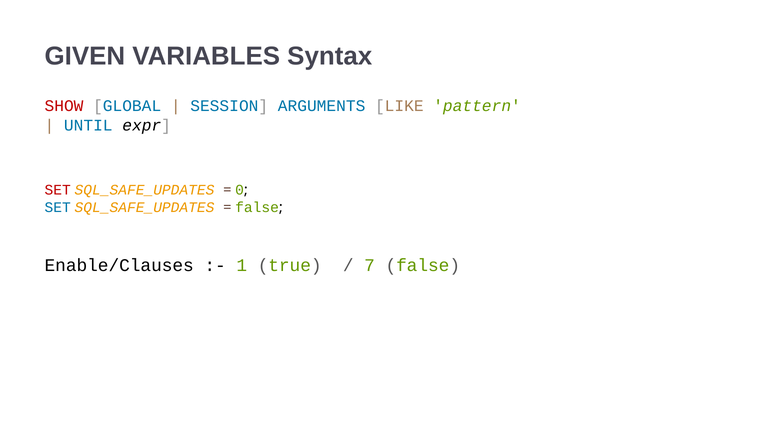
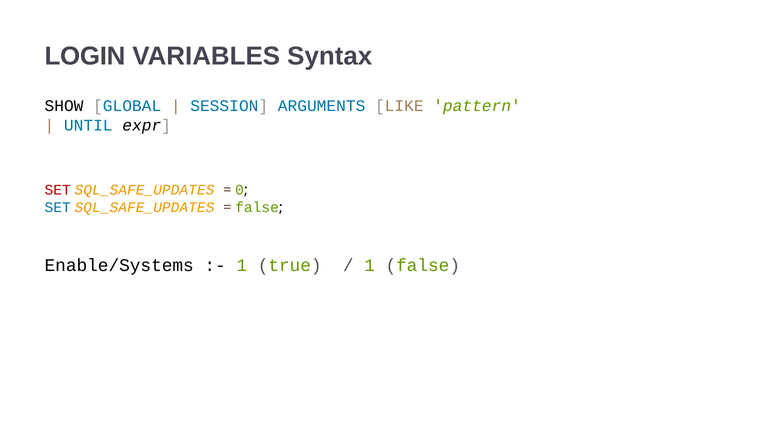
GIVEN: GIVEN -> LOGIN (85, 56)
SHOW colour: red -> black (64, 106)
Enable/Clauses: Enable/Clauses -> Enable/Systems (119, 265)
7: 7 -> 1 (370, 265)
